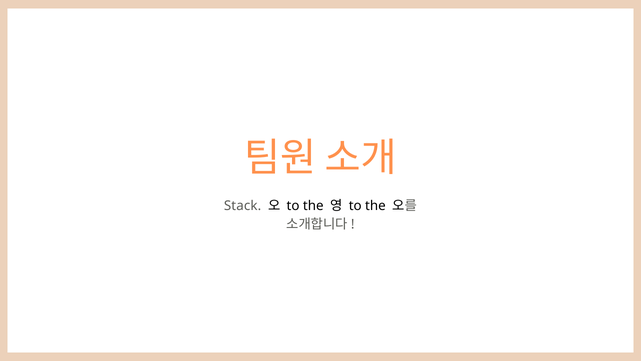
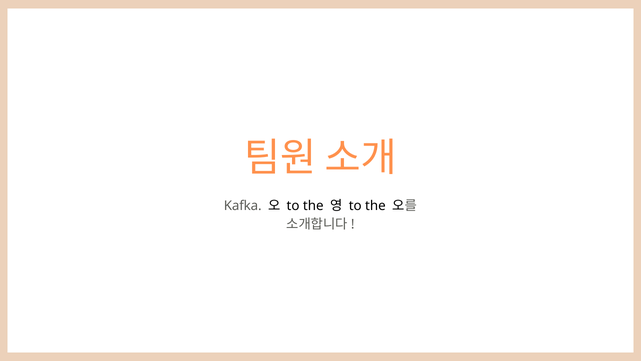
Stack: Stack -> Kafka (243, 205)
